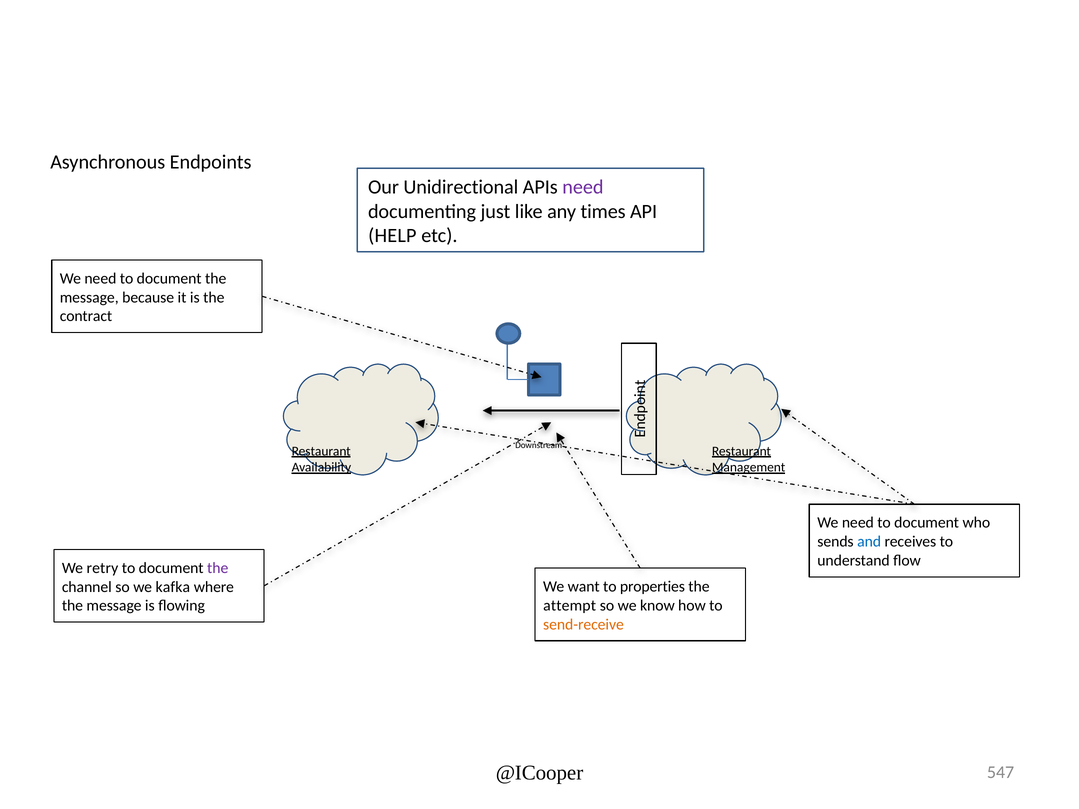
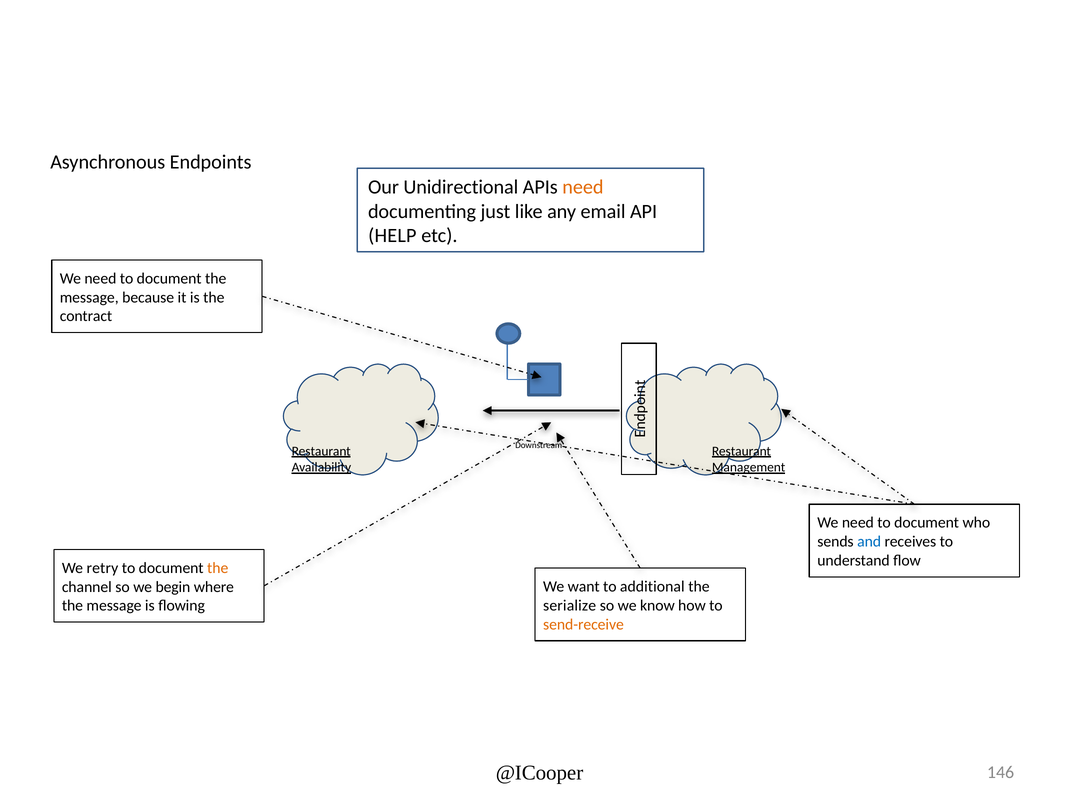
need colour: purple -> orange (583, 187)
times: times -> email (603, 212)
the colour: purple -> orange (218, 568)
properties: properties -> additional (652, 587)
kafka: kafka -> begin (173, 587)
attempt: attempt -> serialize (570, 606)
547: 547 -> 146 (1001, 773)
